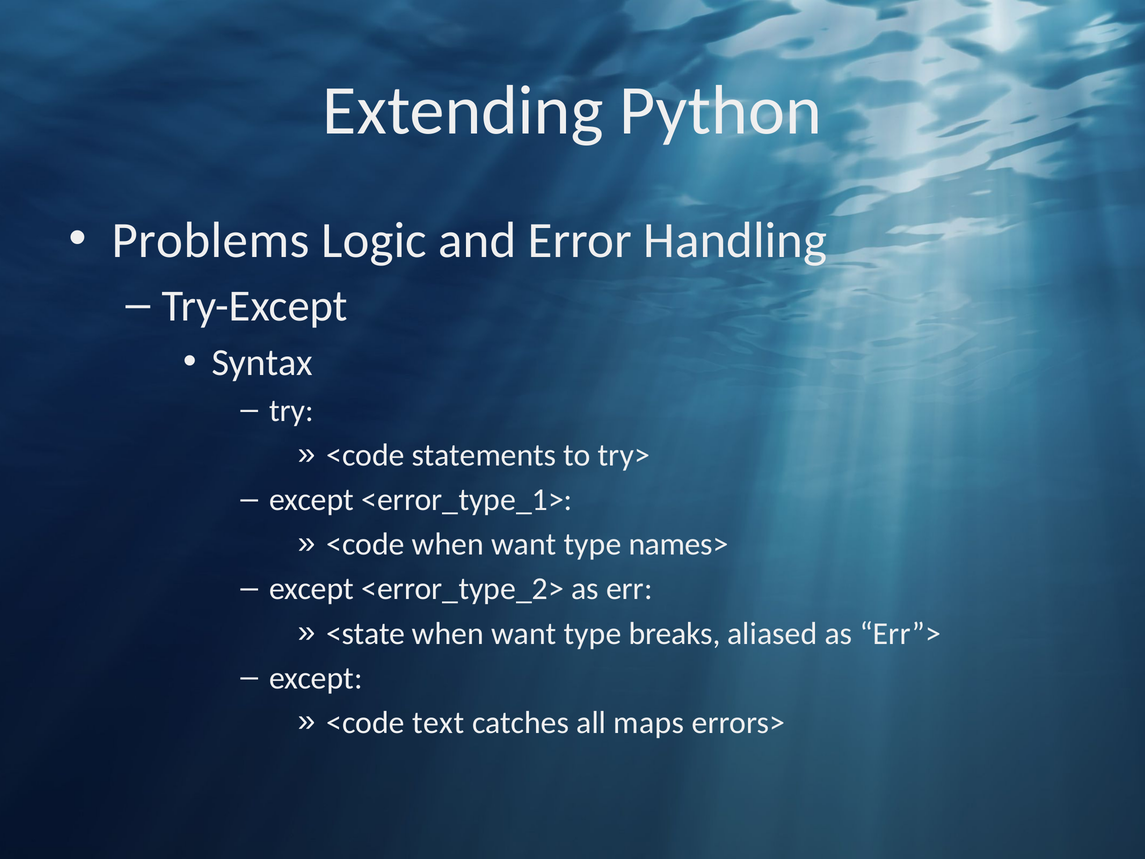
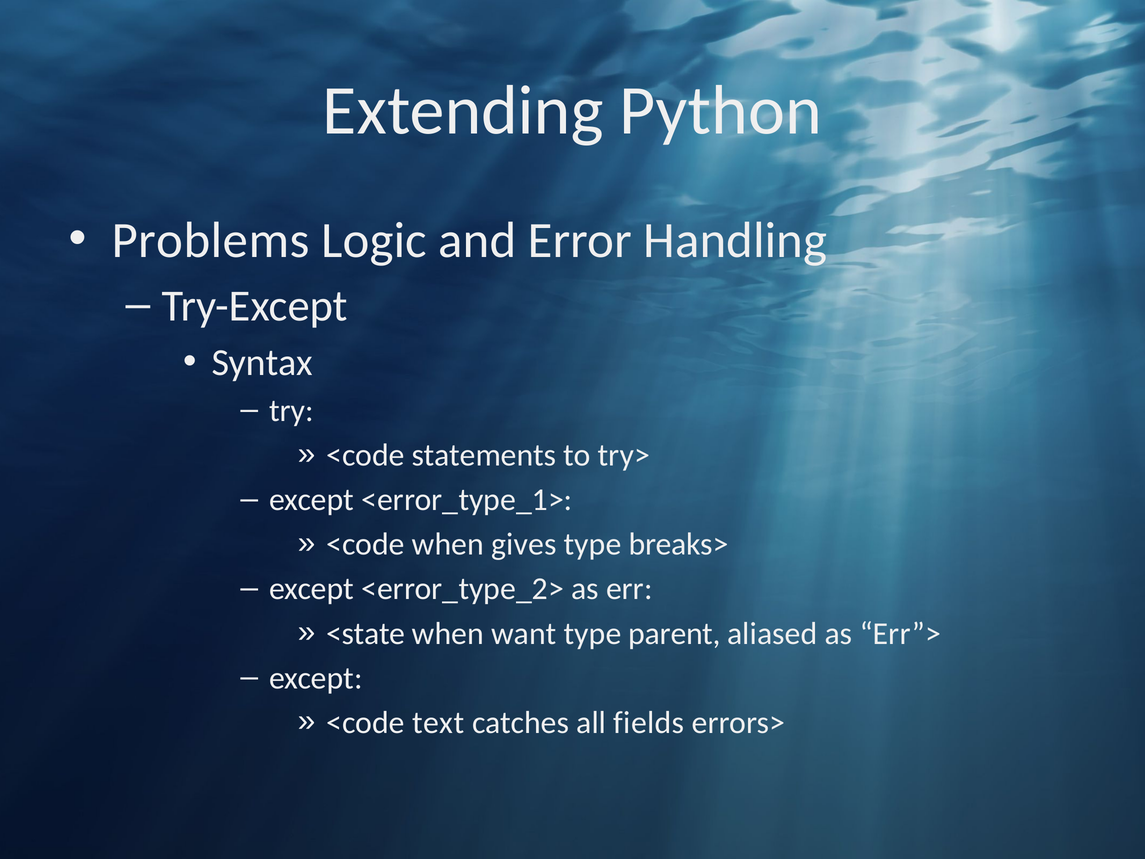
<code when want: want -> gives (524, 544)
names>: names> -> breaks> (678, 544)
breaks: breaks -> parent (675, 633)
maps: maps -> fields (649, 722)
